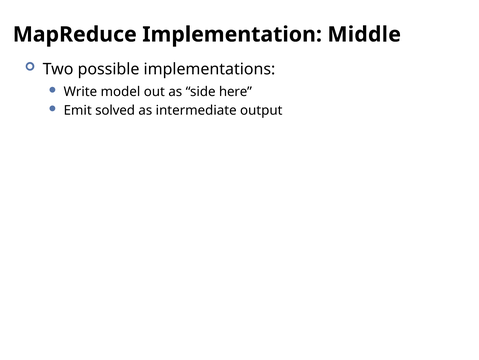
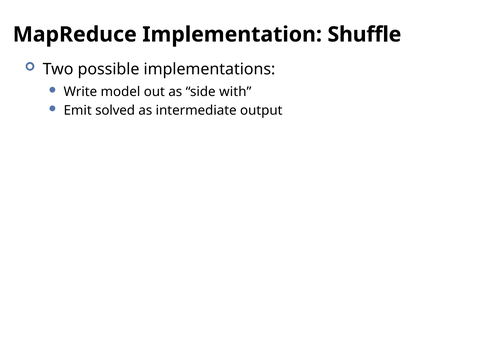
Middle: Middle -> Shuffle (364, 34)
here: here -> with (235, 92)
